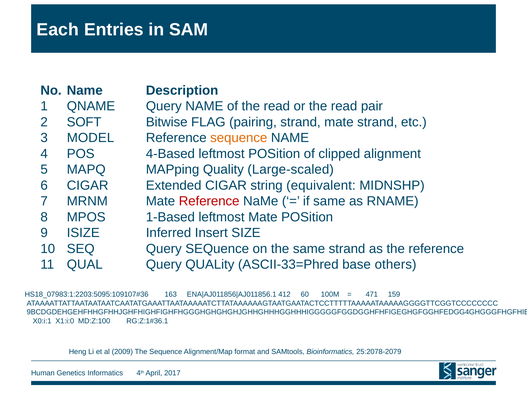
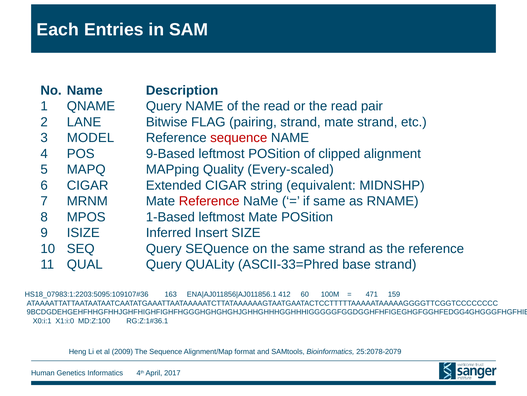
SOFT: SOFT -> LANE (84, 122)
sequence colour: orange -> red (239, 138)
4-Based: 4-Based -> 9-Based (170, 153)
Large-scaled: Large-scaled -> Every-scaled (291, 169)
base others: others -> strand (396, 264)
